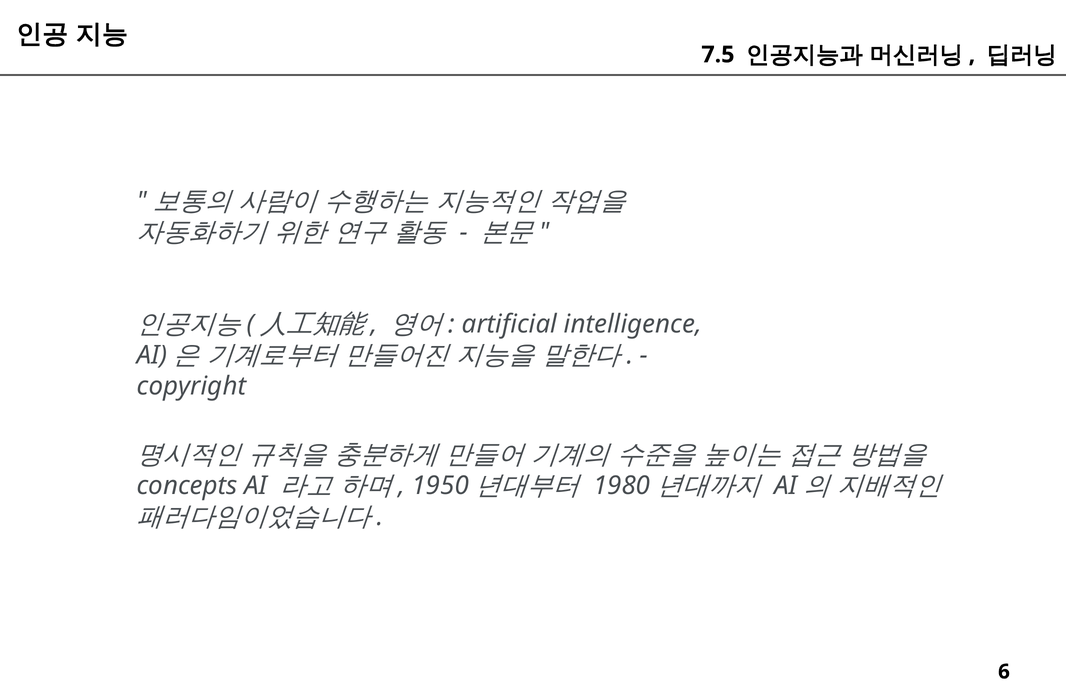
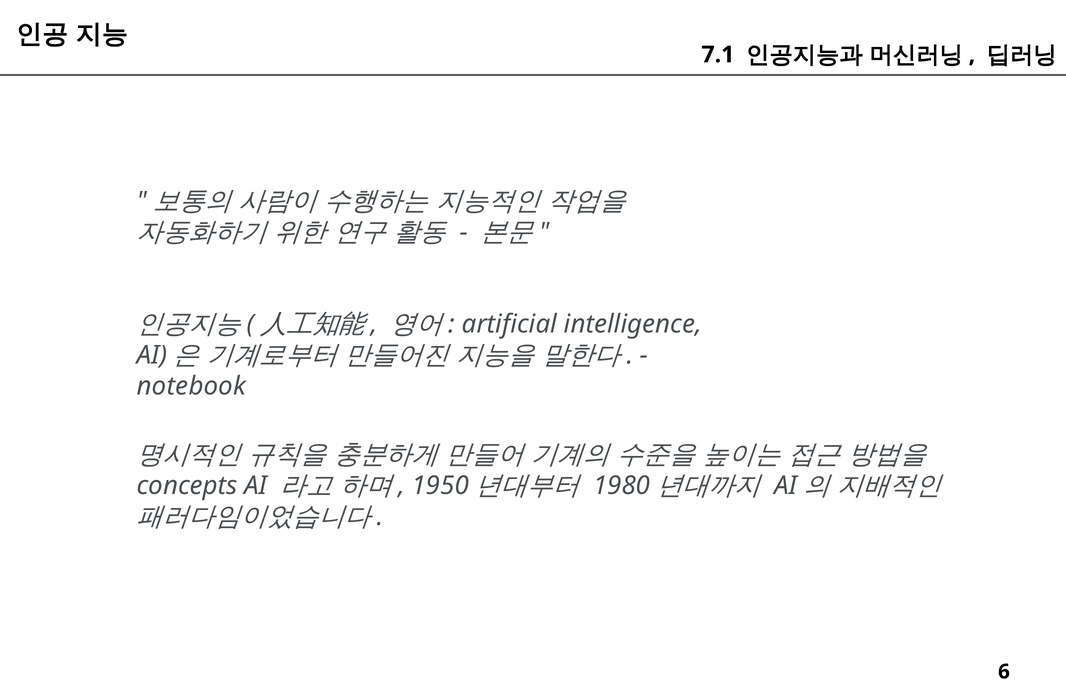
7.5: 7.5 -> 7.1 (718, 55)
copyright: copyright -> notebook (191, 386)
